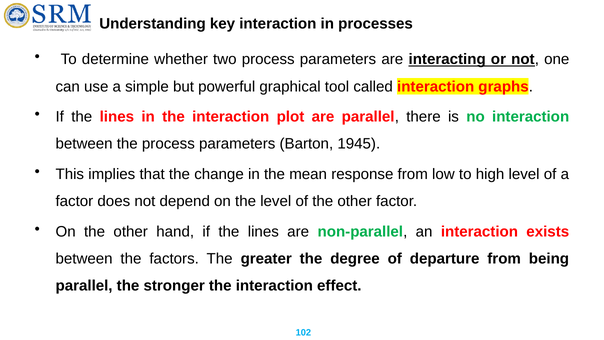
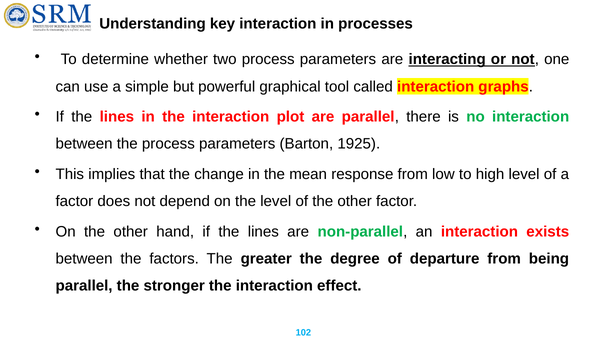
1945: 1945 -> 1925 (359, 144)
